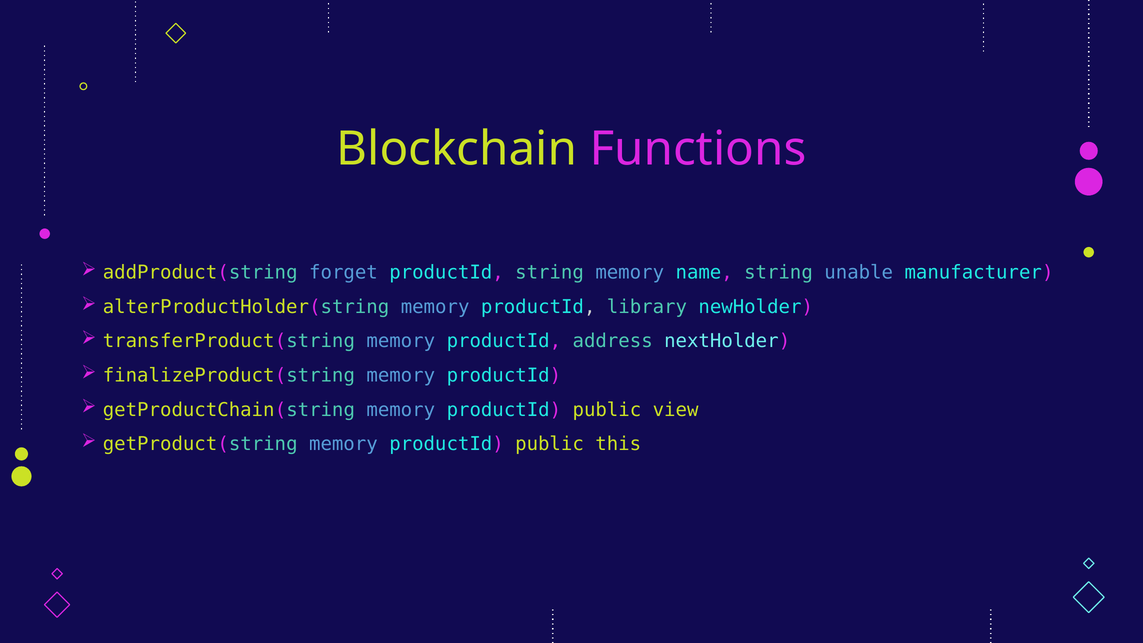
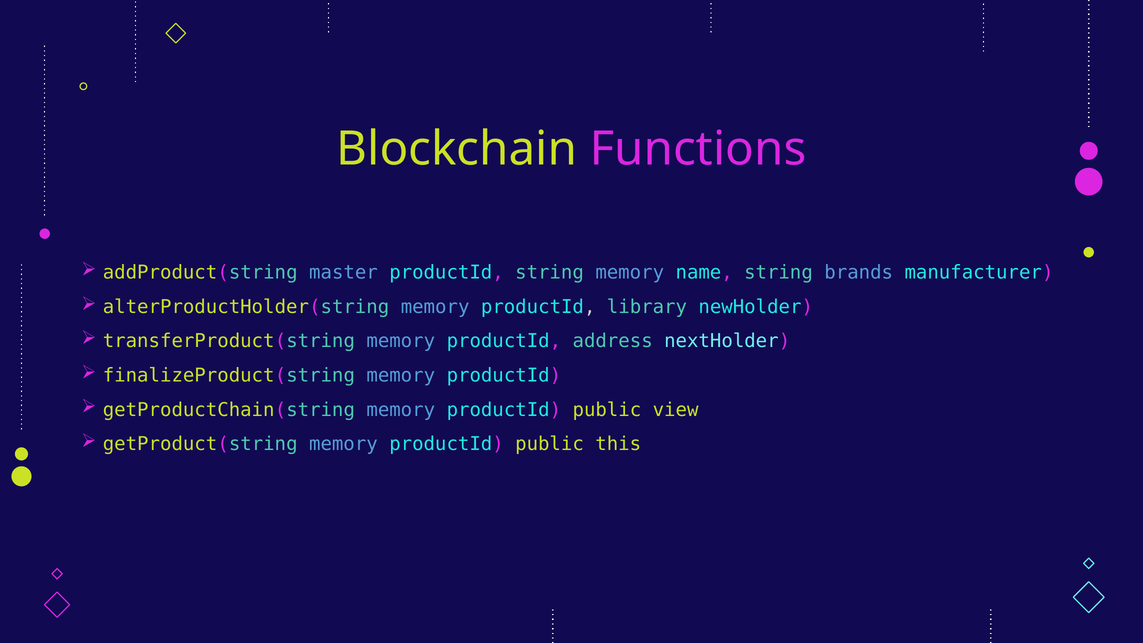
forget: forget -> master (343, 273)
unable: unable -> brands (859, 273)
